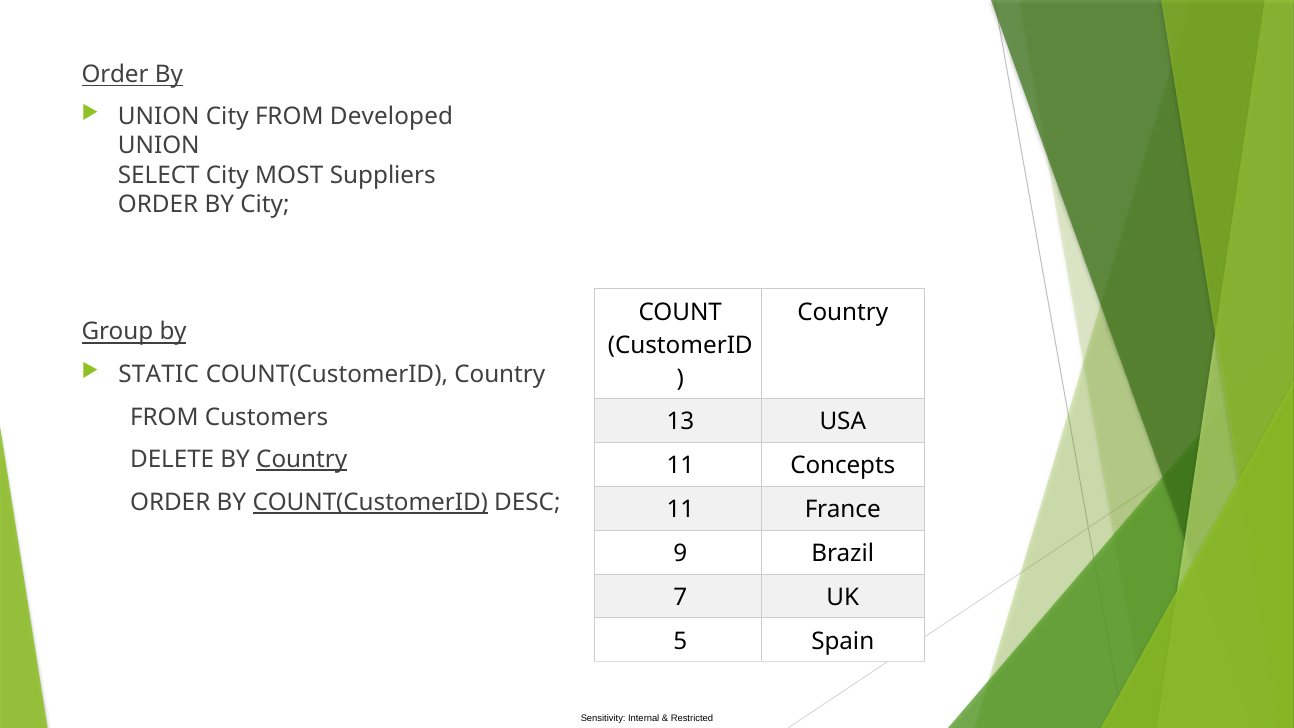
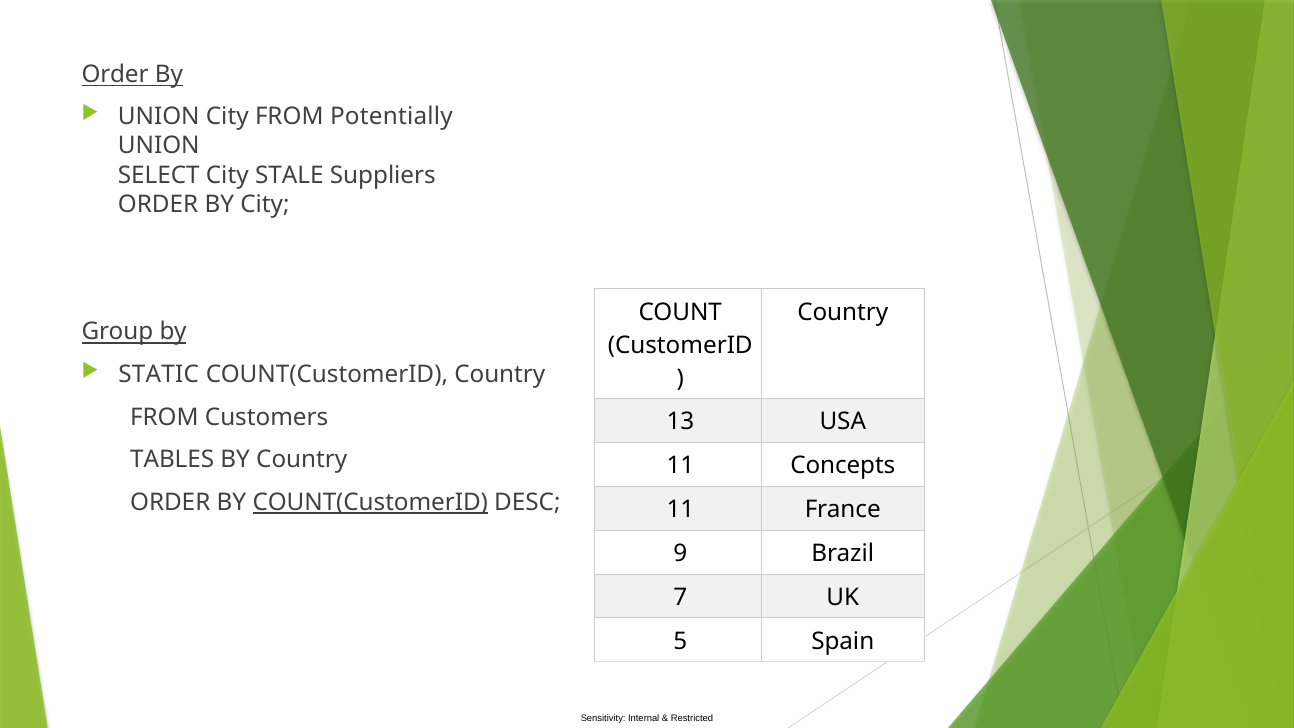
Developed: Developed -> Potentially (391, 117)
MOST: MOST -> STALE (289, 175)
DELETE: DELETE -> TABLES (172, 460)
Country underline: present -> none (302, 460)
